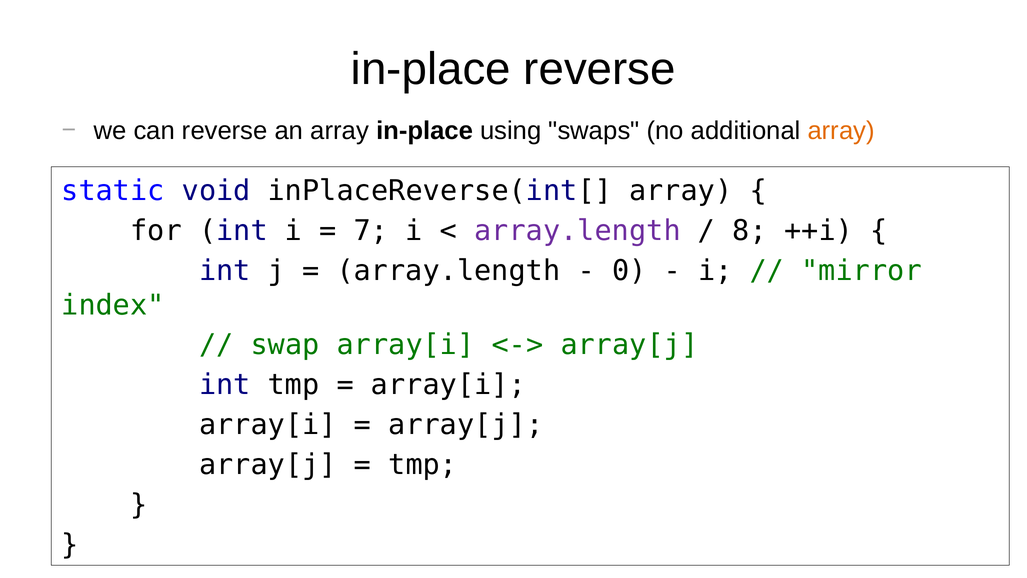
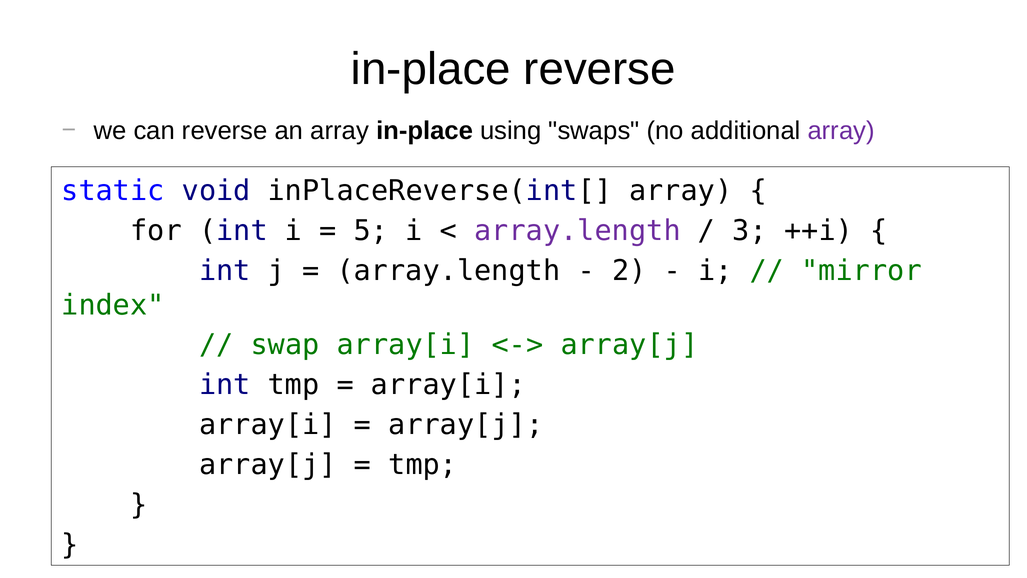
array colour: orange -> purple (841, 131)
7: 7 -> 5 (371, 231)
8: 8 -> 3 (750, 231)
0: 0 -> 2 (629, 271)
